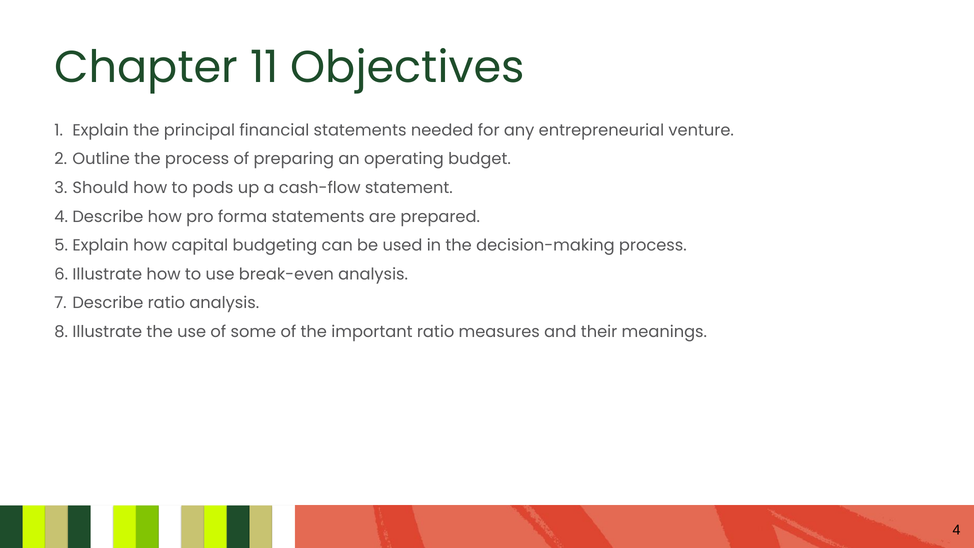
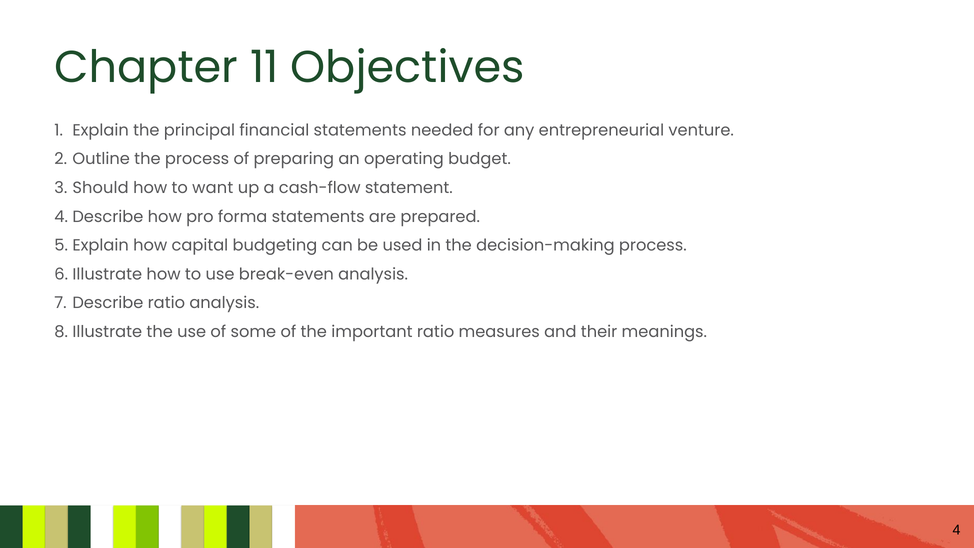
pods: pods -> want (213, 188)
